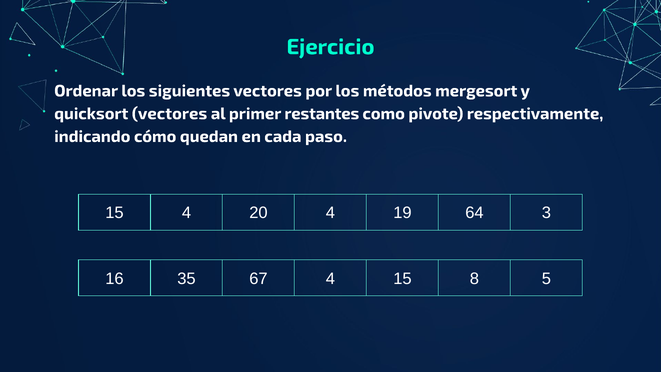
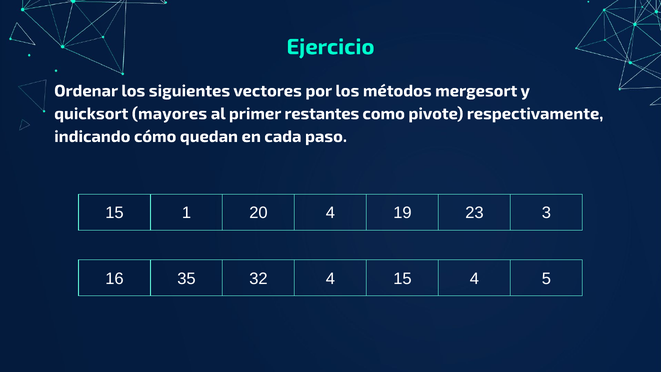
quicksort vectores: vectores -> mayores (169, 114)
15 4: 4 -> 1 (186, 213)
64: 64 -> 23 (474, 213)
67: 67 -> 32 (258, 279)
15 8: 8 -> 4 (474, 279)
